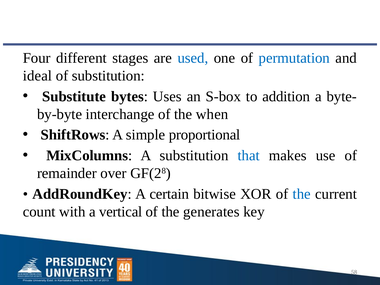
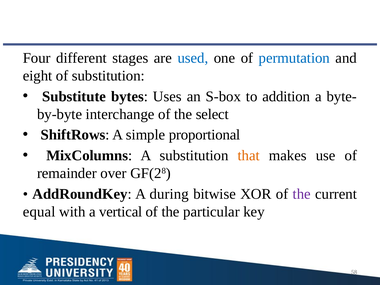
ideal: ideal -> eight (38, 76)
when: when -> select (212, 114)
that colour: blue -> orange (249, 156)
certain: certain -> during (169, 194)
the colour: blue -> purple (302, 194)
count: count -> equal (39, 212)
generates: generates -> particular (211, 212)
